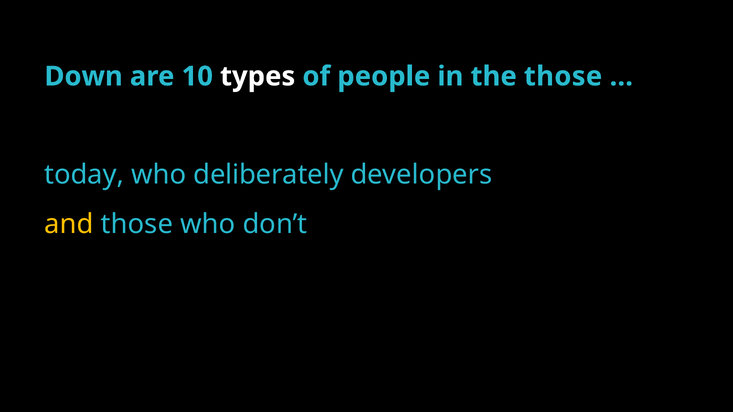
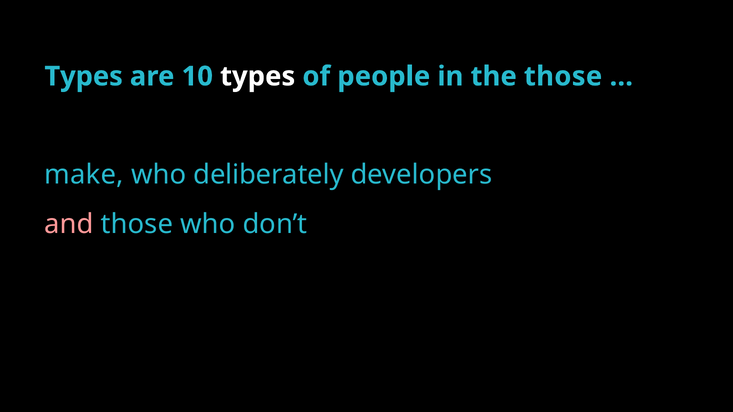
Down: Down -> Types (84, 76)
today: today -> make (84, 175)
and colour: yellow -> pink (69, 224)
